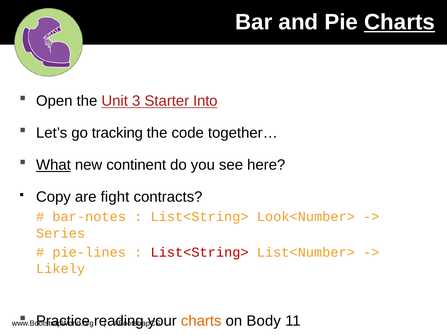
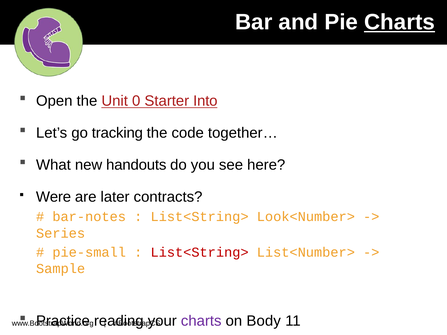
3: 3 -> 0 (136, 101)
What underline: present -> none (53, 165)
continent: continent -> handouts (136, 165)
Copy: Copy -> Were (54, 197)
fight: fight -> later (115, 197)
pie-lines: pie-lines -> pie-small (89, 252)
Likely: Likely -> Sample (61, 269)
charts colour: orange -> purple (201, 321)
